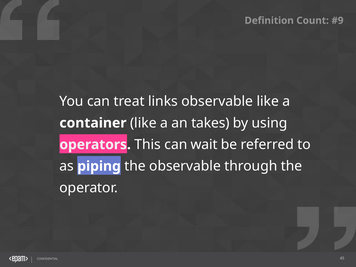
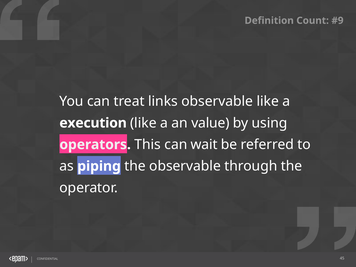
container: container -> execution (93, 123)
takes: takes -> value (210, 123)
